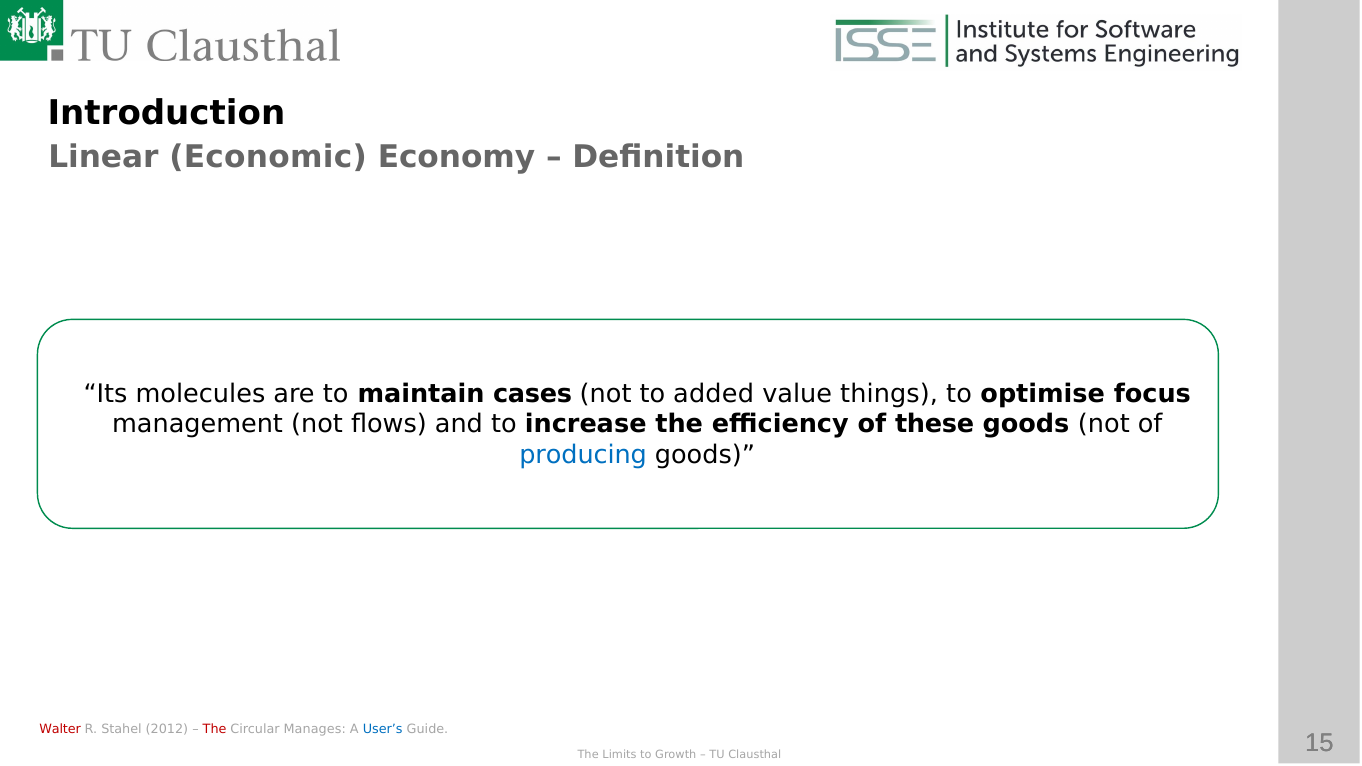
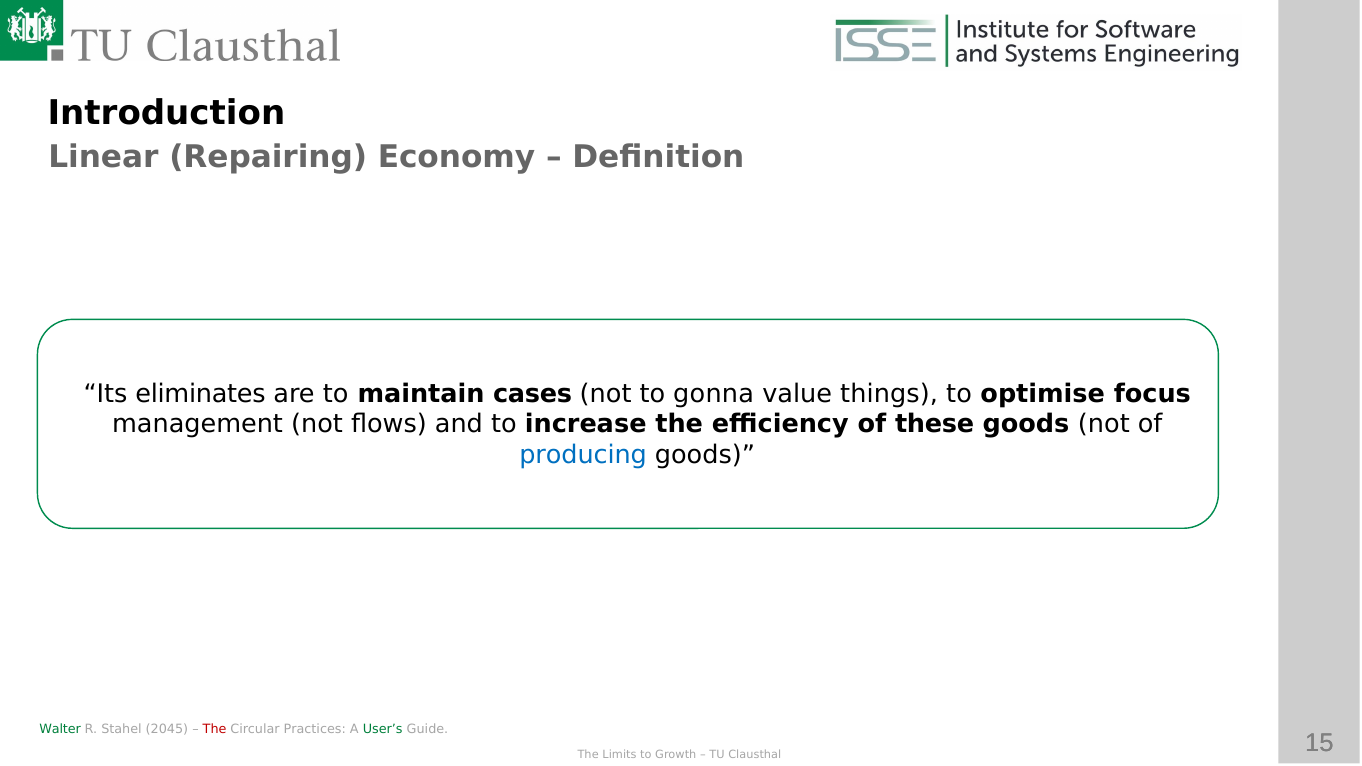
Economic: Economic -> Repairing (268, 158)
molecules: molecules -> eliminates (201, 394)
added: added -> gonna (714, 394)
Walter colour: red -> green (60, 730)
2012: 2012 -> 2045 (167, 730)
Manages: Manages -> Practices (315, 730)
User’s colour: blue -> green (383, 730)
